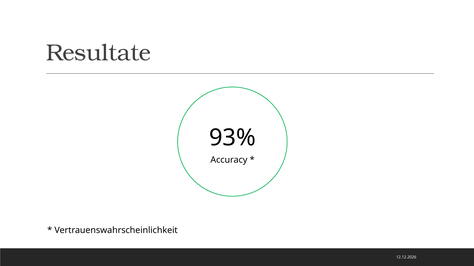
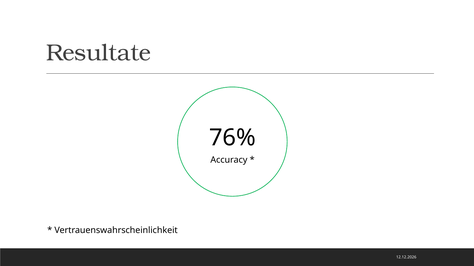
93%: 93% -> 76% (232, 138)
